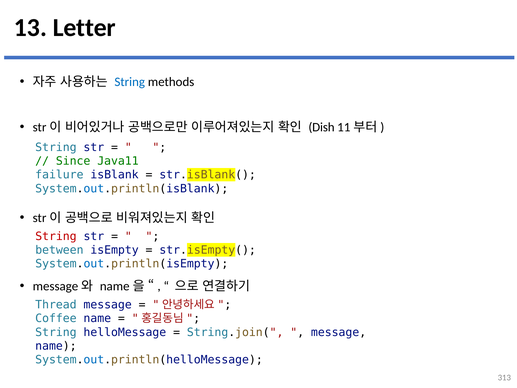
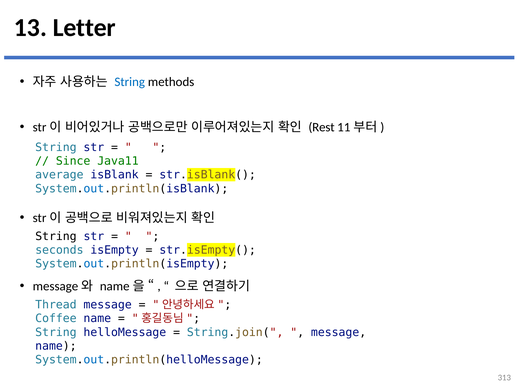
Dish: Dish -> Rest (322, 127)
failure: failure -> average (59, 175)
String colour: red -> black (56, 236)
between: between -> seconds (59, 250)
